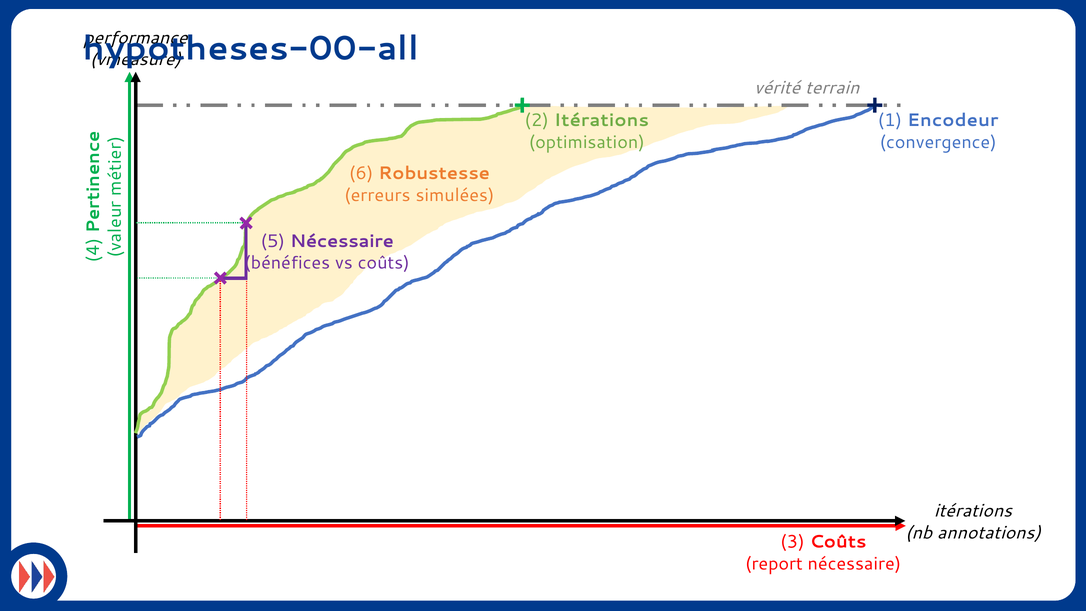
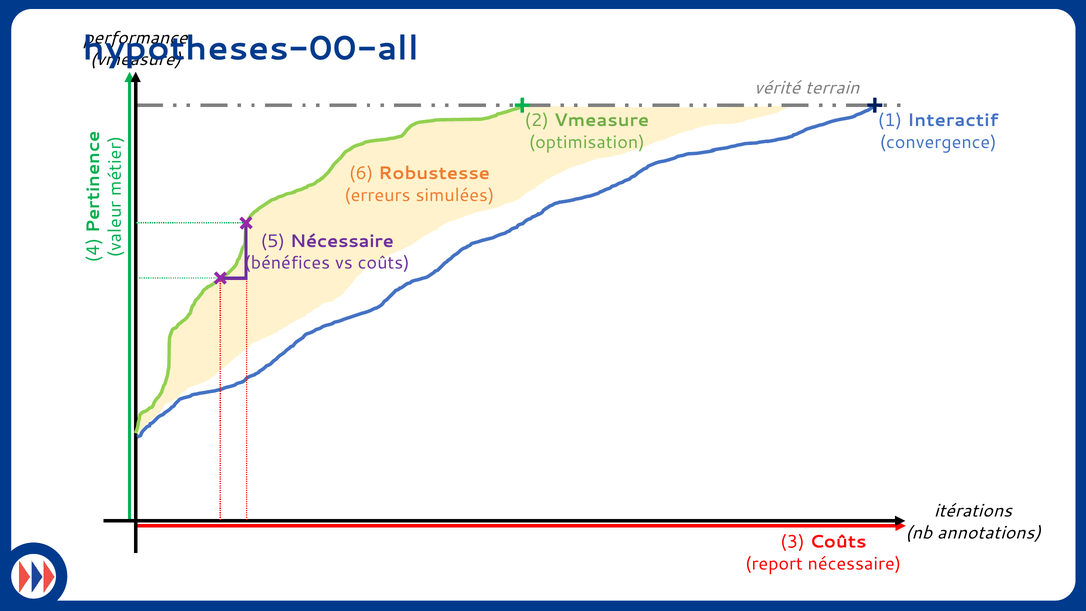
2 Itérations: Itérations -> Vmeasure (601, 120)
Encodeur: Encodeur -> Interactif (953, 120)
